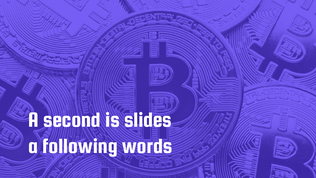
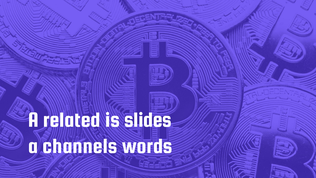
second: second -> related (72, 119)
following: following -> channels (80, 146)
